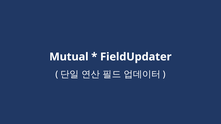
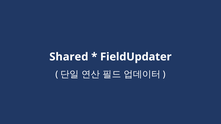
Mutual: Mutual -> Shared (69, 57)
